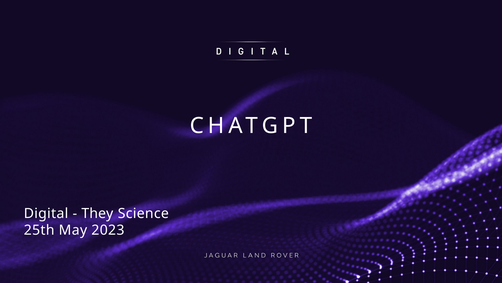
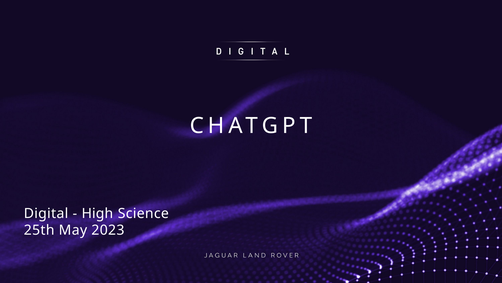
They: They -> High (97, 213)
